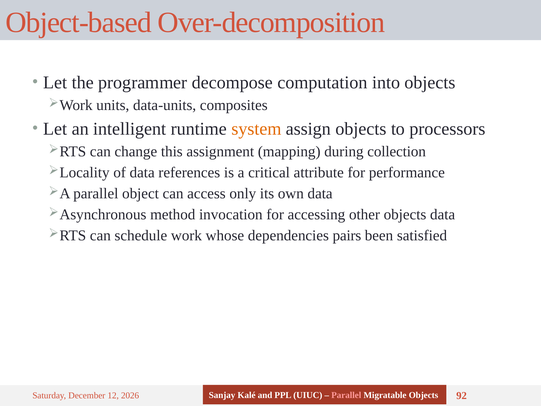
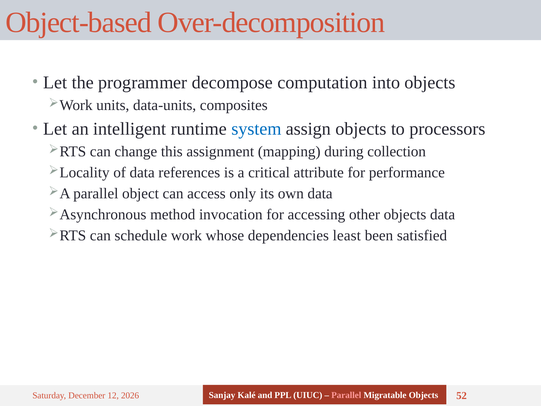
system colour: orange -> blue (256, 129)
pairs: pairs -> least (347, 236)
92: 92 -> 52 (462, 395)
